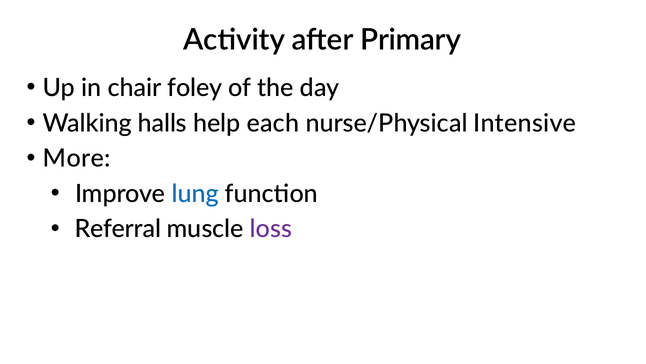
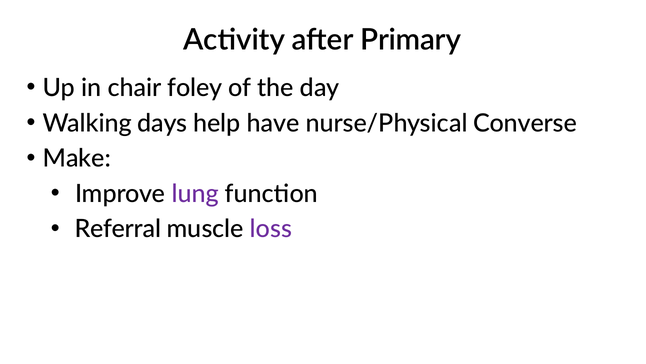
halls: halls -> days (162, 123)
each: each -> have (273, 123)
Intensive: Intensive -> Converse (525, 123)
More: More -> Make (77, 158)
lung colour: blue -> purple (195, 194)
